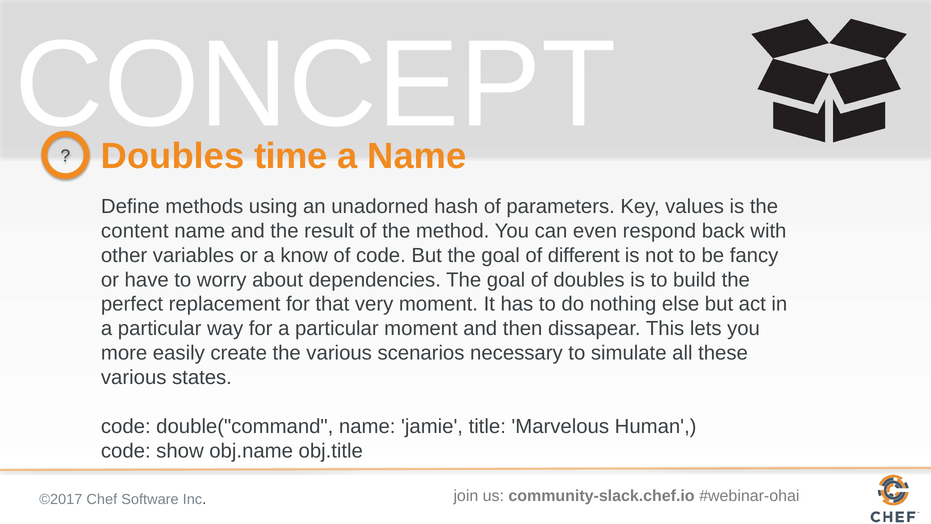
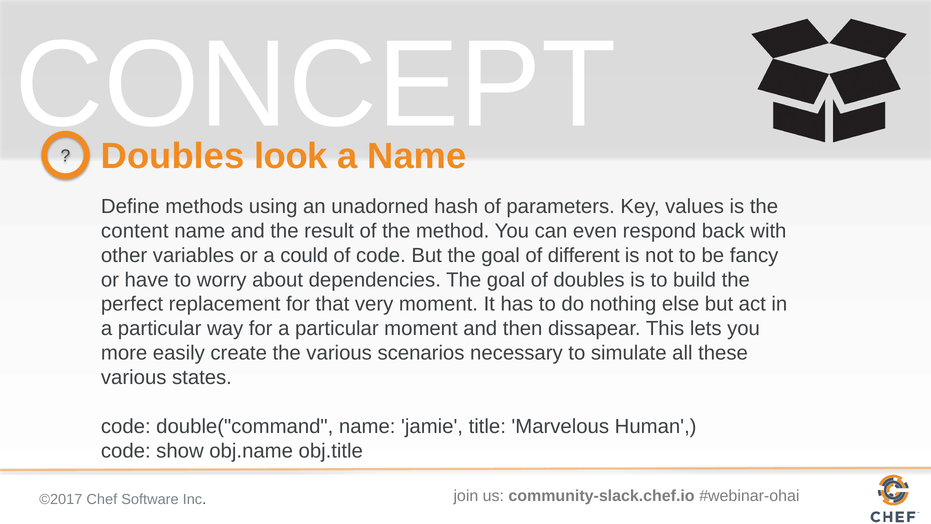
time: time -> look (291, 156)
know: know -> could (304, 255)
